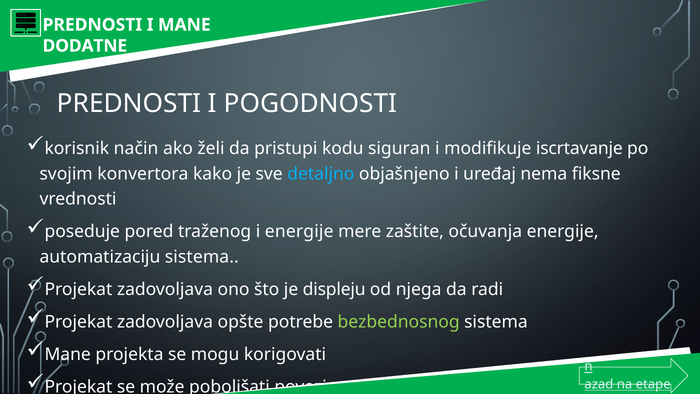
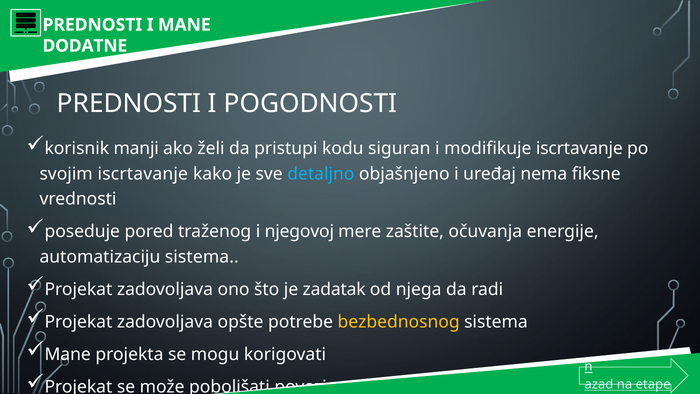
korisnik način: način -> manji (136, 149)
svojim konvertora: konvertora -> iscrtavanje (143, 174)
i energije: energije -> njegovoj (299, 231)
displeju: displeju -> zadatak (334, 289)
bezbednosnog colour: light green -> yellow (399, 322)
